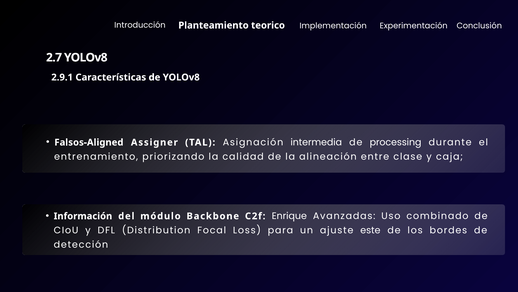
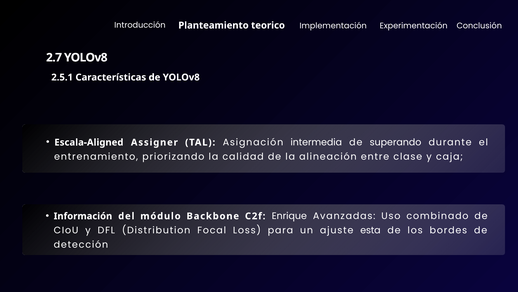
2.9.1: 2.9.1 -> 2.5.1 (62, 77)
Falsos-Aligned: Falsos-Aligned -> Escala-Aligned (89, 142)
processing: processing -> superando (395, 142)
este: este -> esta (370, 230)
